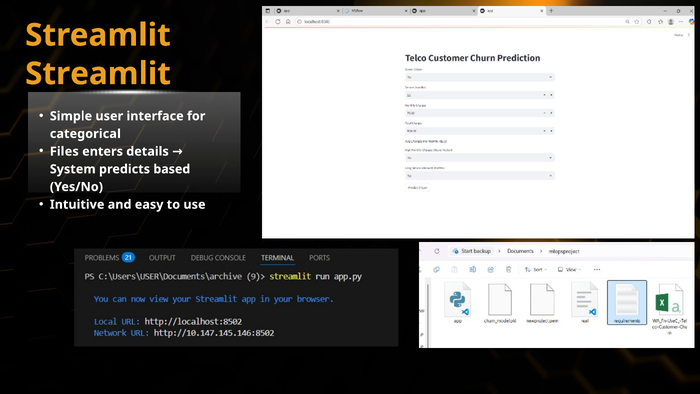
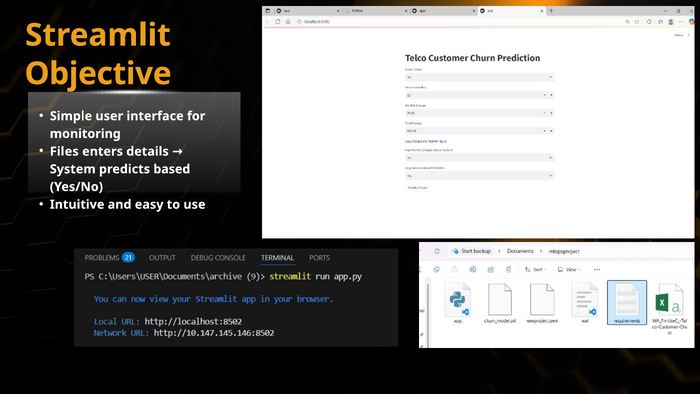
Streamlit: Streamlit -> Objective (98, 74)
categorical: categorical -> monitoring (85, 134)
